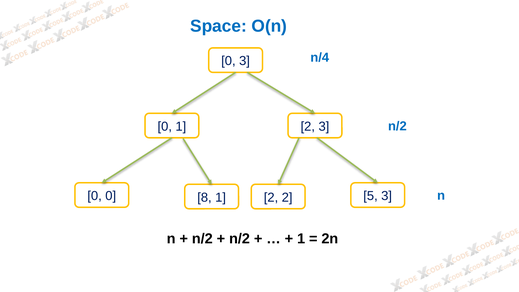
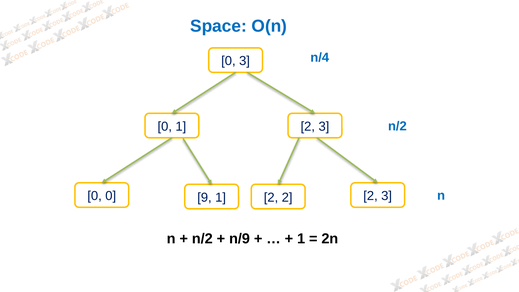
8: 8 -> 9 (204, 197)
2 2 5: 5 -> 2 (371, 196)
n/2: n/2 -> n/9 (240, 239)
